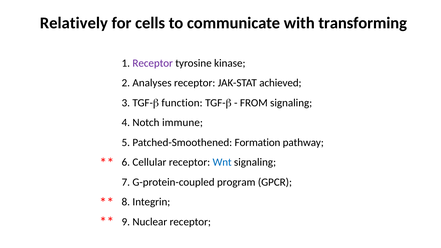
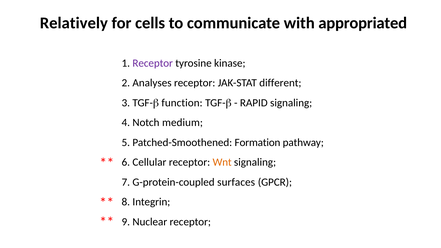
transforming: transforming -> appropriated (363, 23)
achieved: achieved -> different (280, 83)
FROM: FROM -> RAPID (254, 103)
immune: immune -> medium (182, 123)
Wnt colour: blue -> orange (222, 162)
program: program -> surfaces (236, 182)
